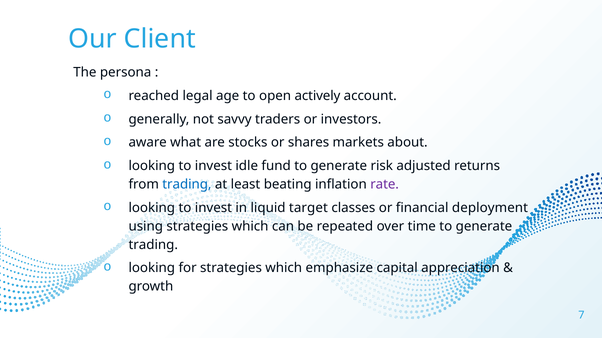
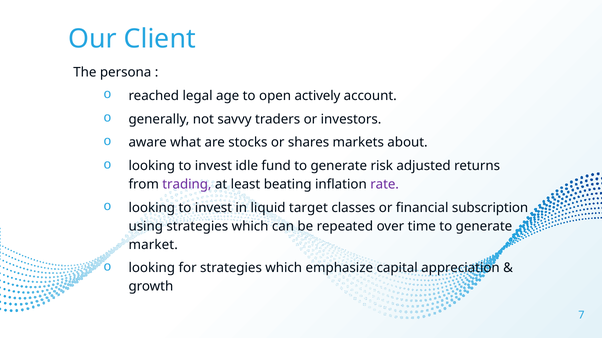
trading colour: blue -> purple (187, 185)
deployment: deployment -> subscription (490, 208)
trading: trading -> market (153, 245)
